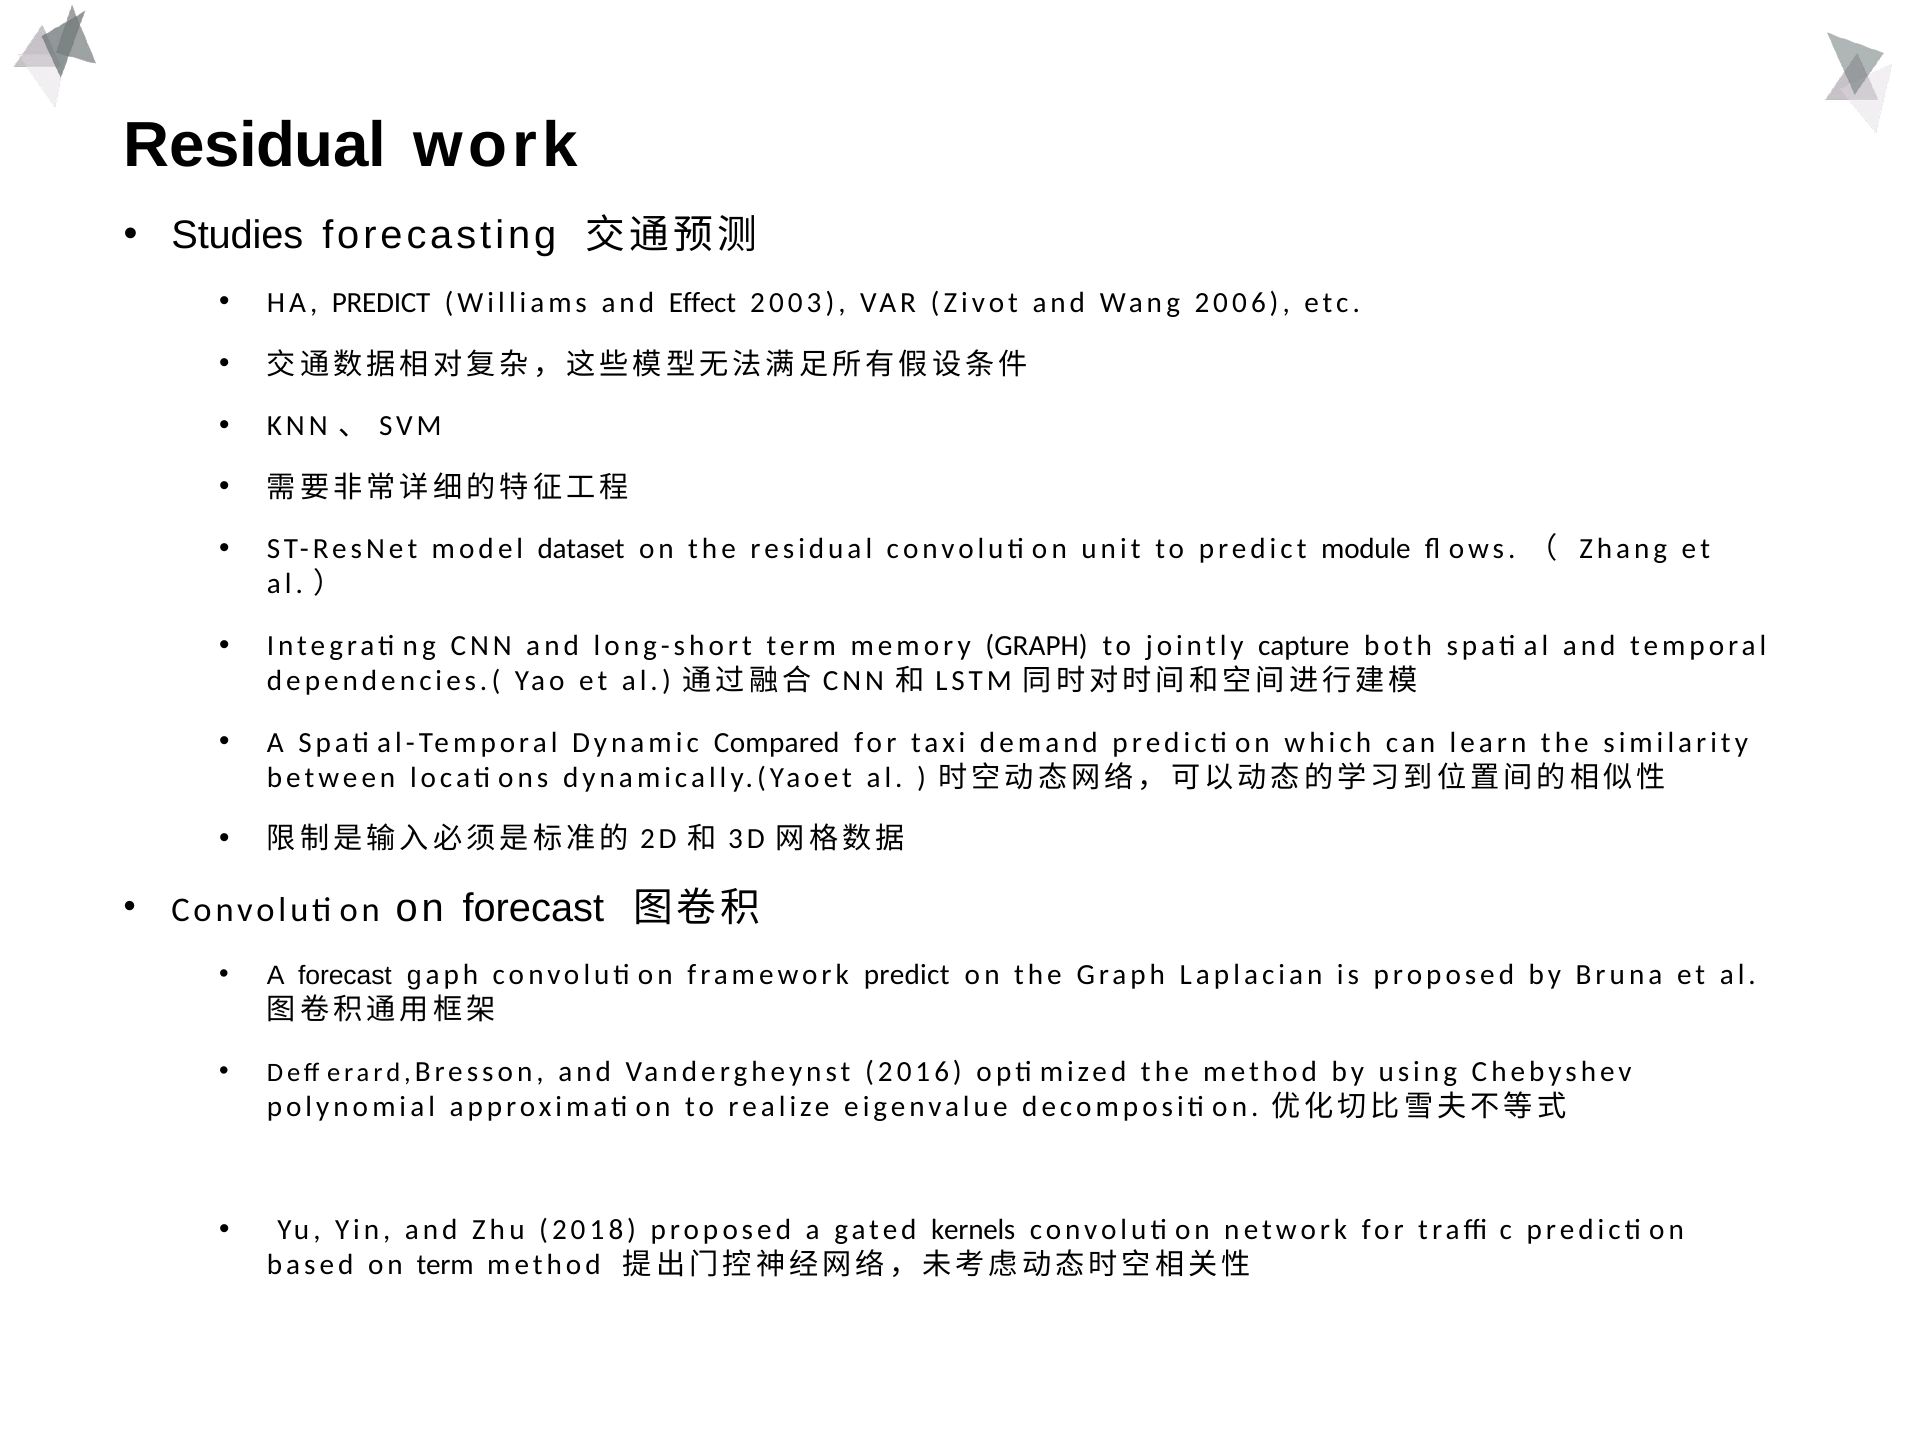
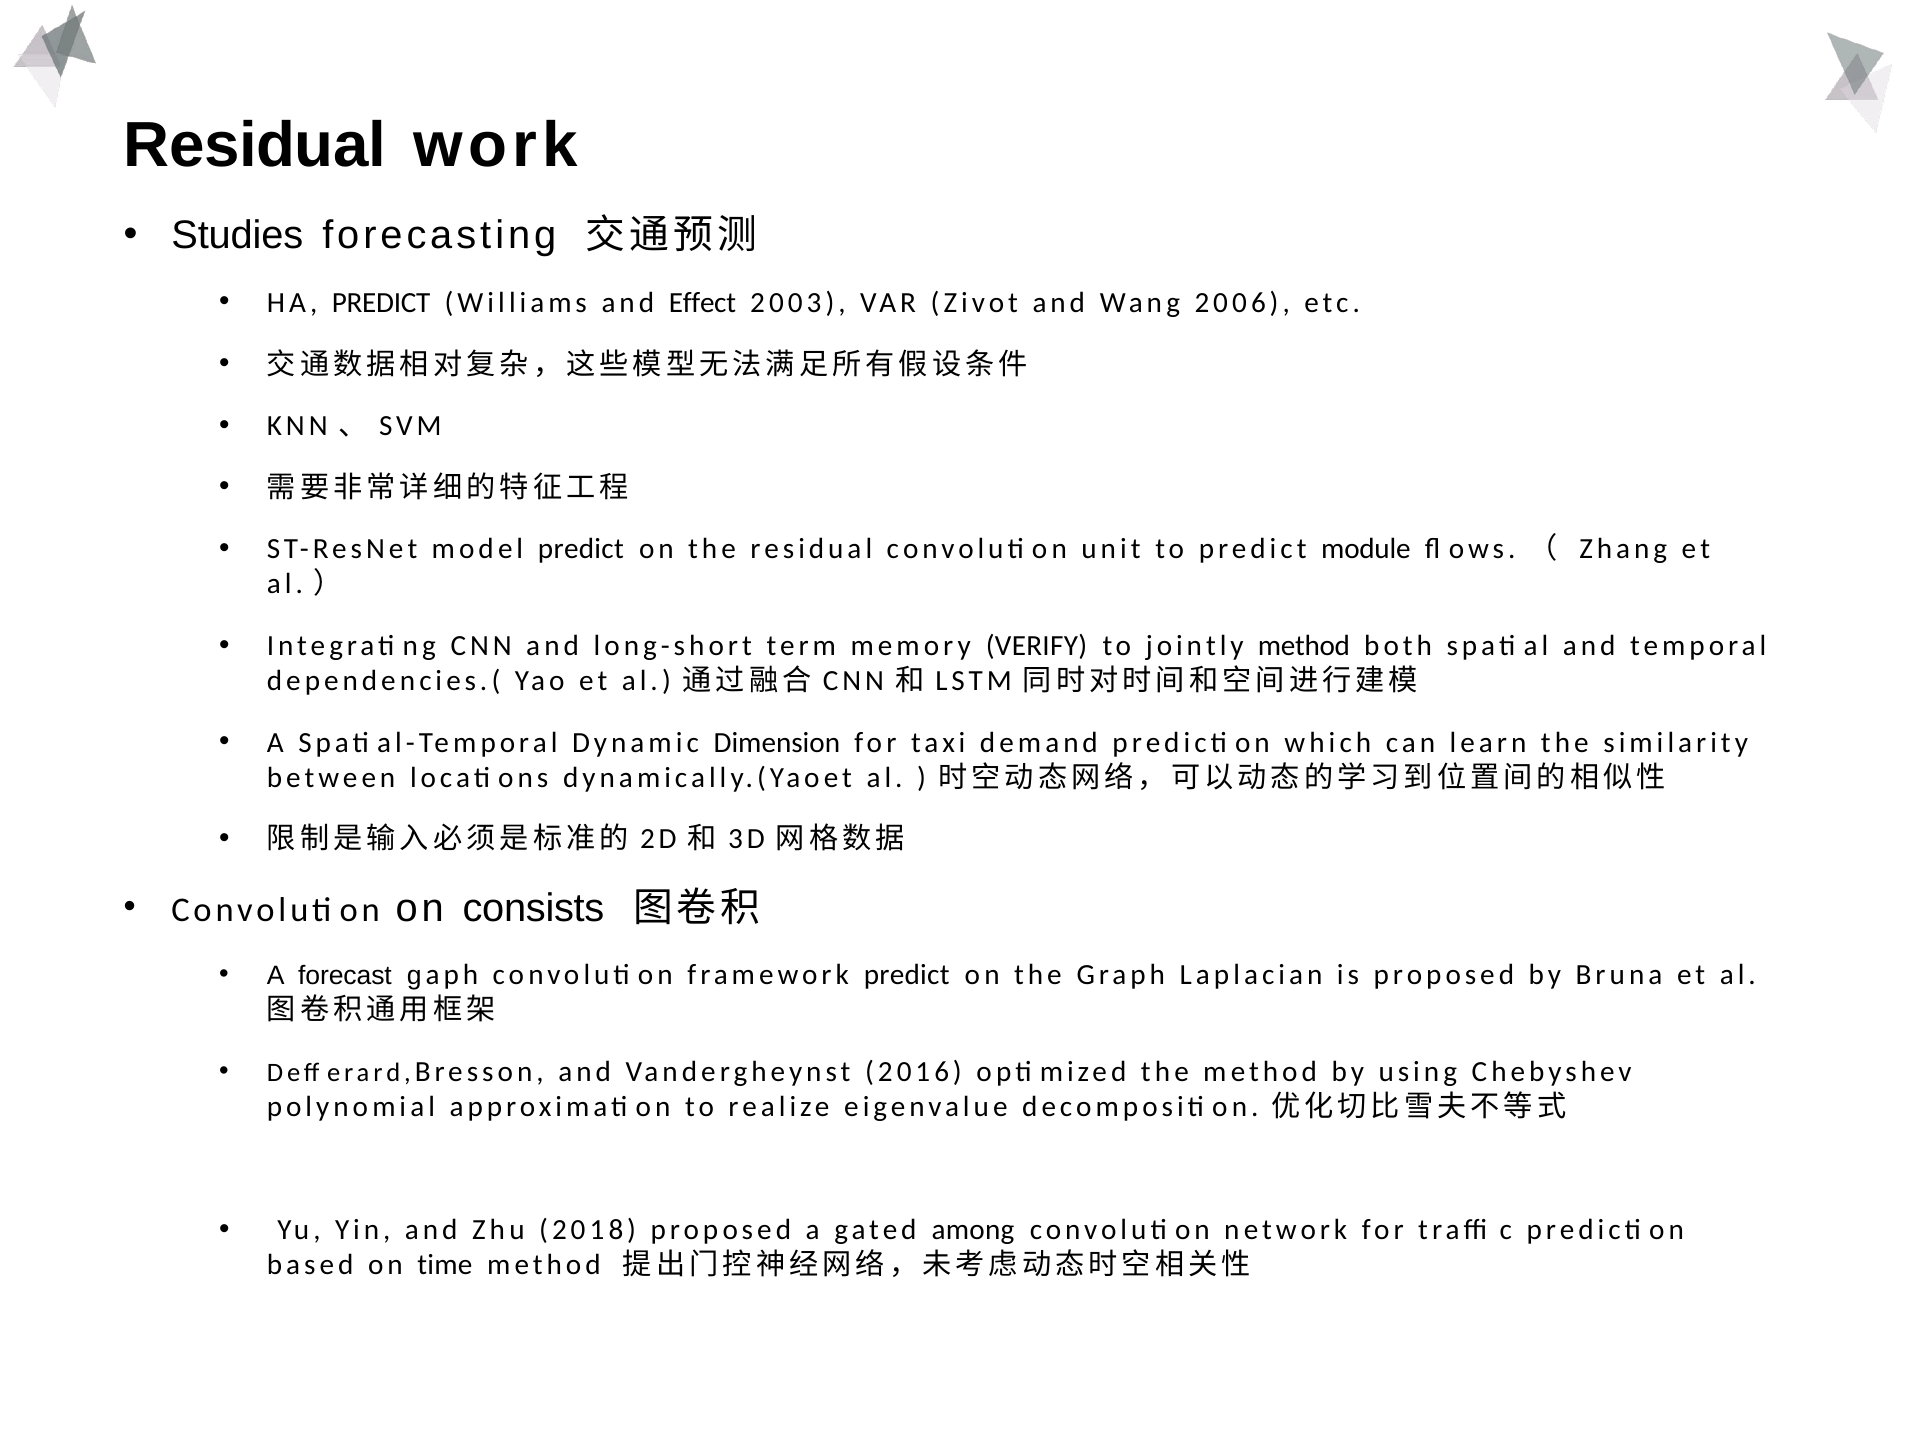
model dataset: dataset -> predict (581, 549)
memory GRAPH: GRAPH -> VERIFY (1036, 646)
jointly capture: capture -> method (1304, 646)
Compared: Compared -> Dimension (777, 743)
on forecast: forecast -> consists (533, 908)
kernels: kernels -> among (973, 1230)
on term: term -> time (445, 1265)
